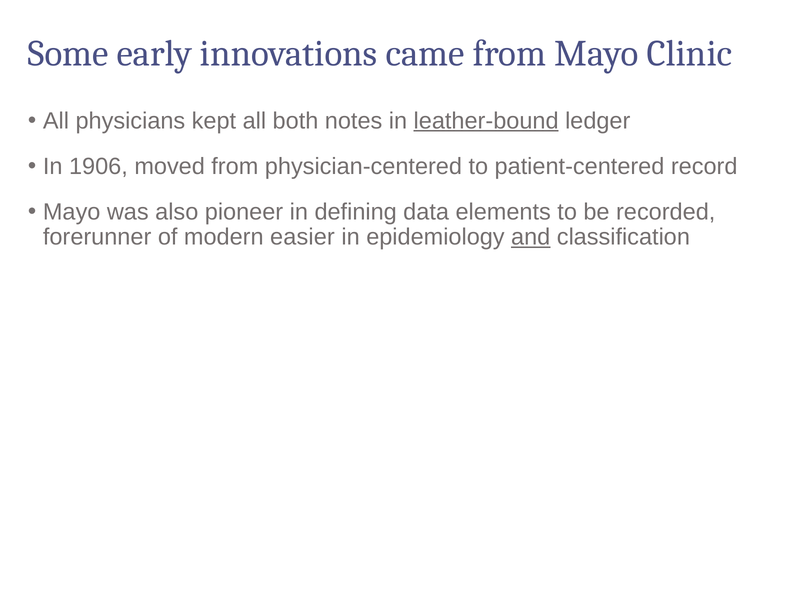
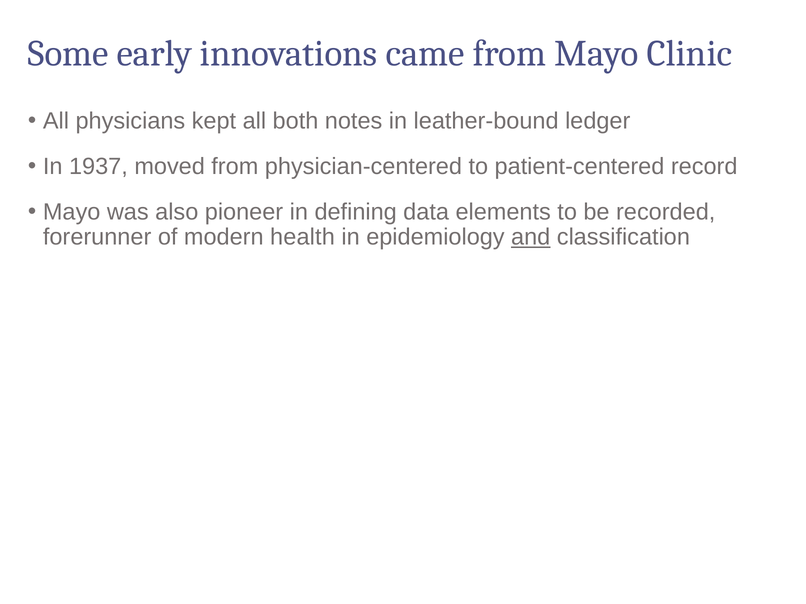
leather-bound underline: present -> none (486, 121)
1906: 1906 -> 1937 (98, 166)
easier: easier -> health (302, 237)
